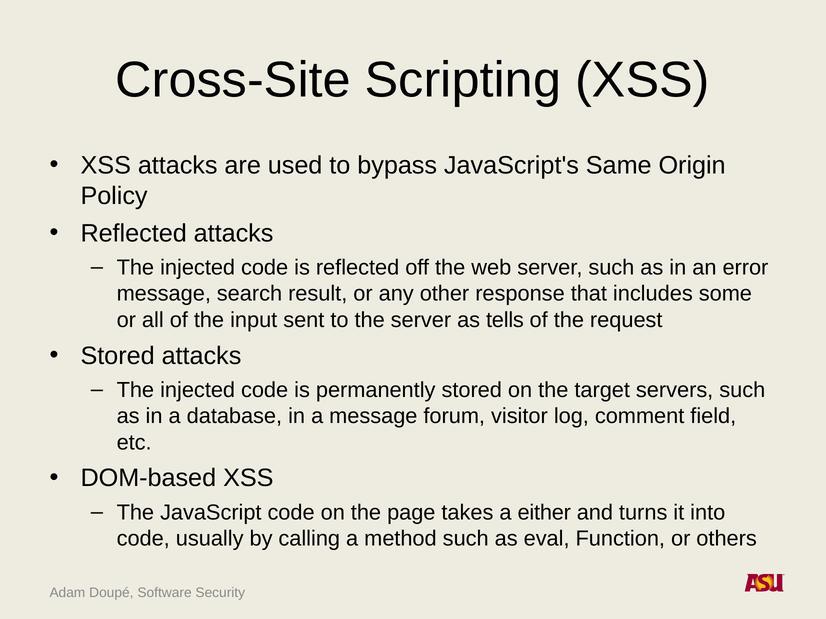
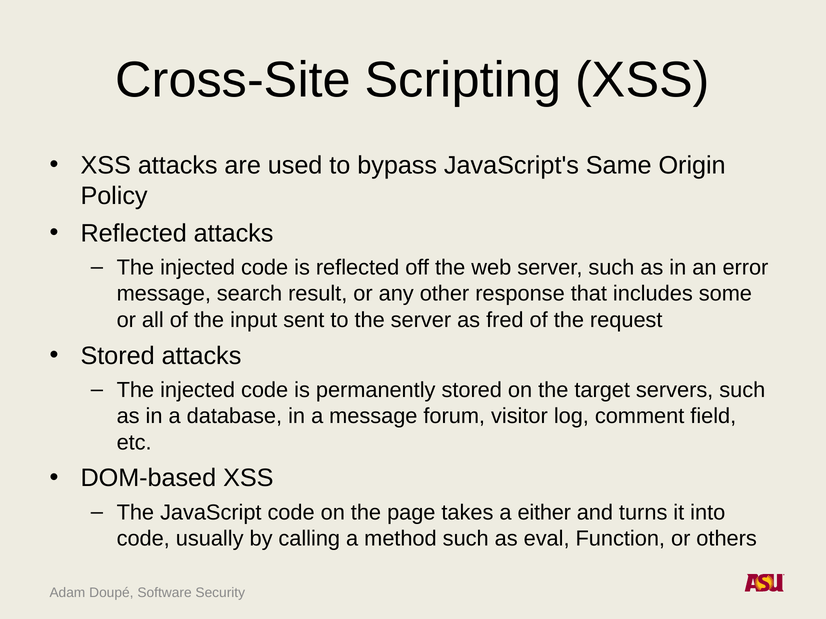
tells: tells -> fred (505, 320)
